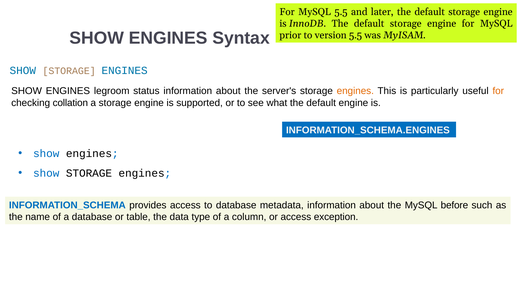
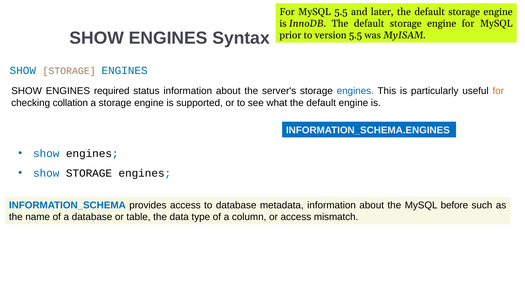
legroom: legroom -> required (112, 91)
engines colour: orange -> blue (355, 91)
exception: exception -> mismatch (336, 217)
